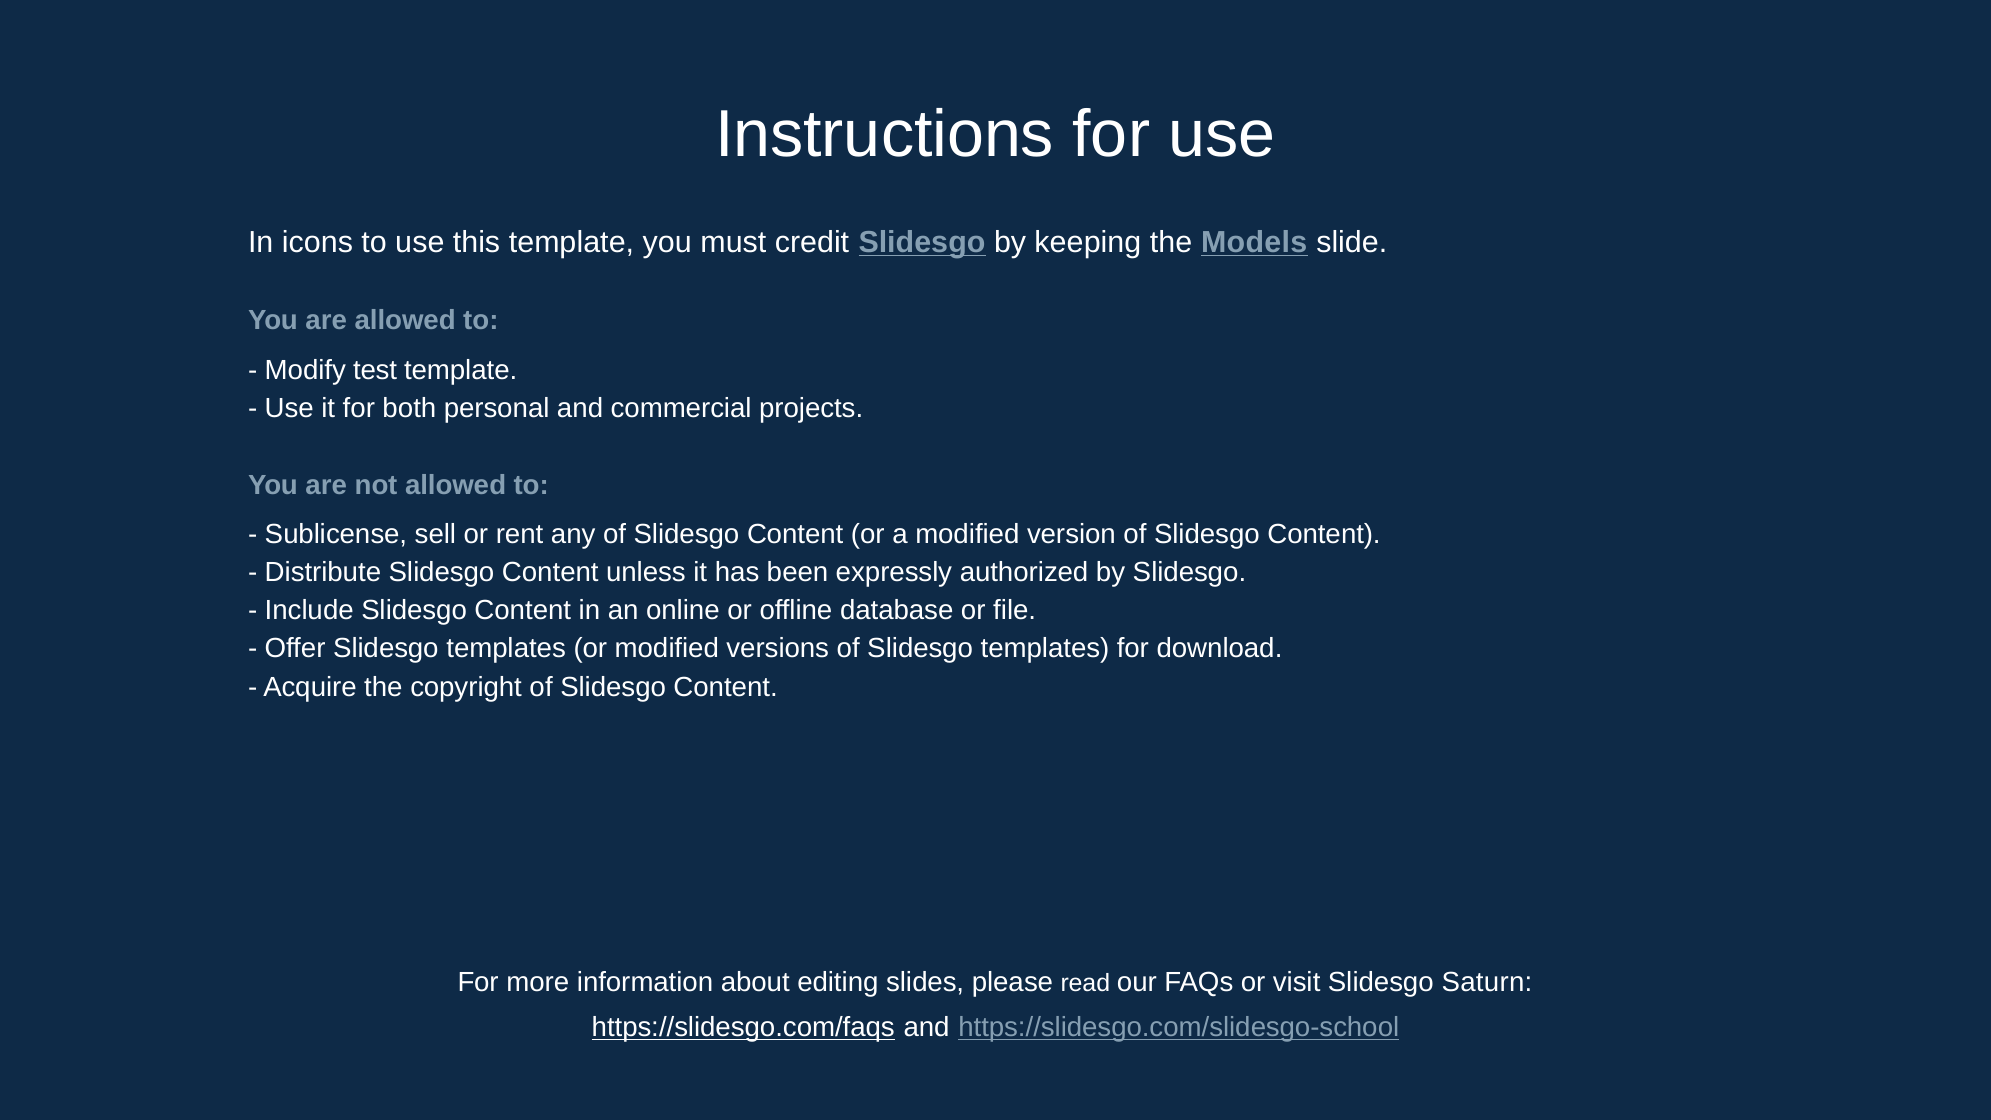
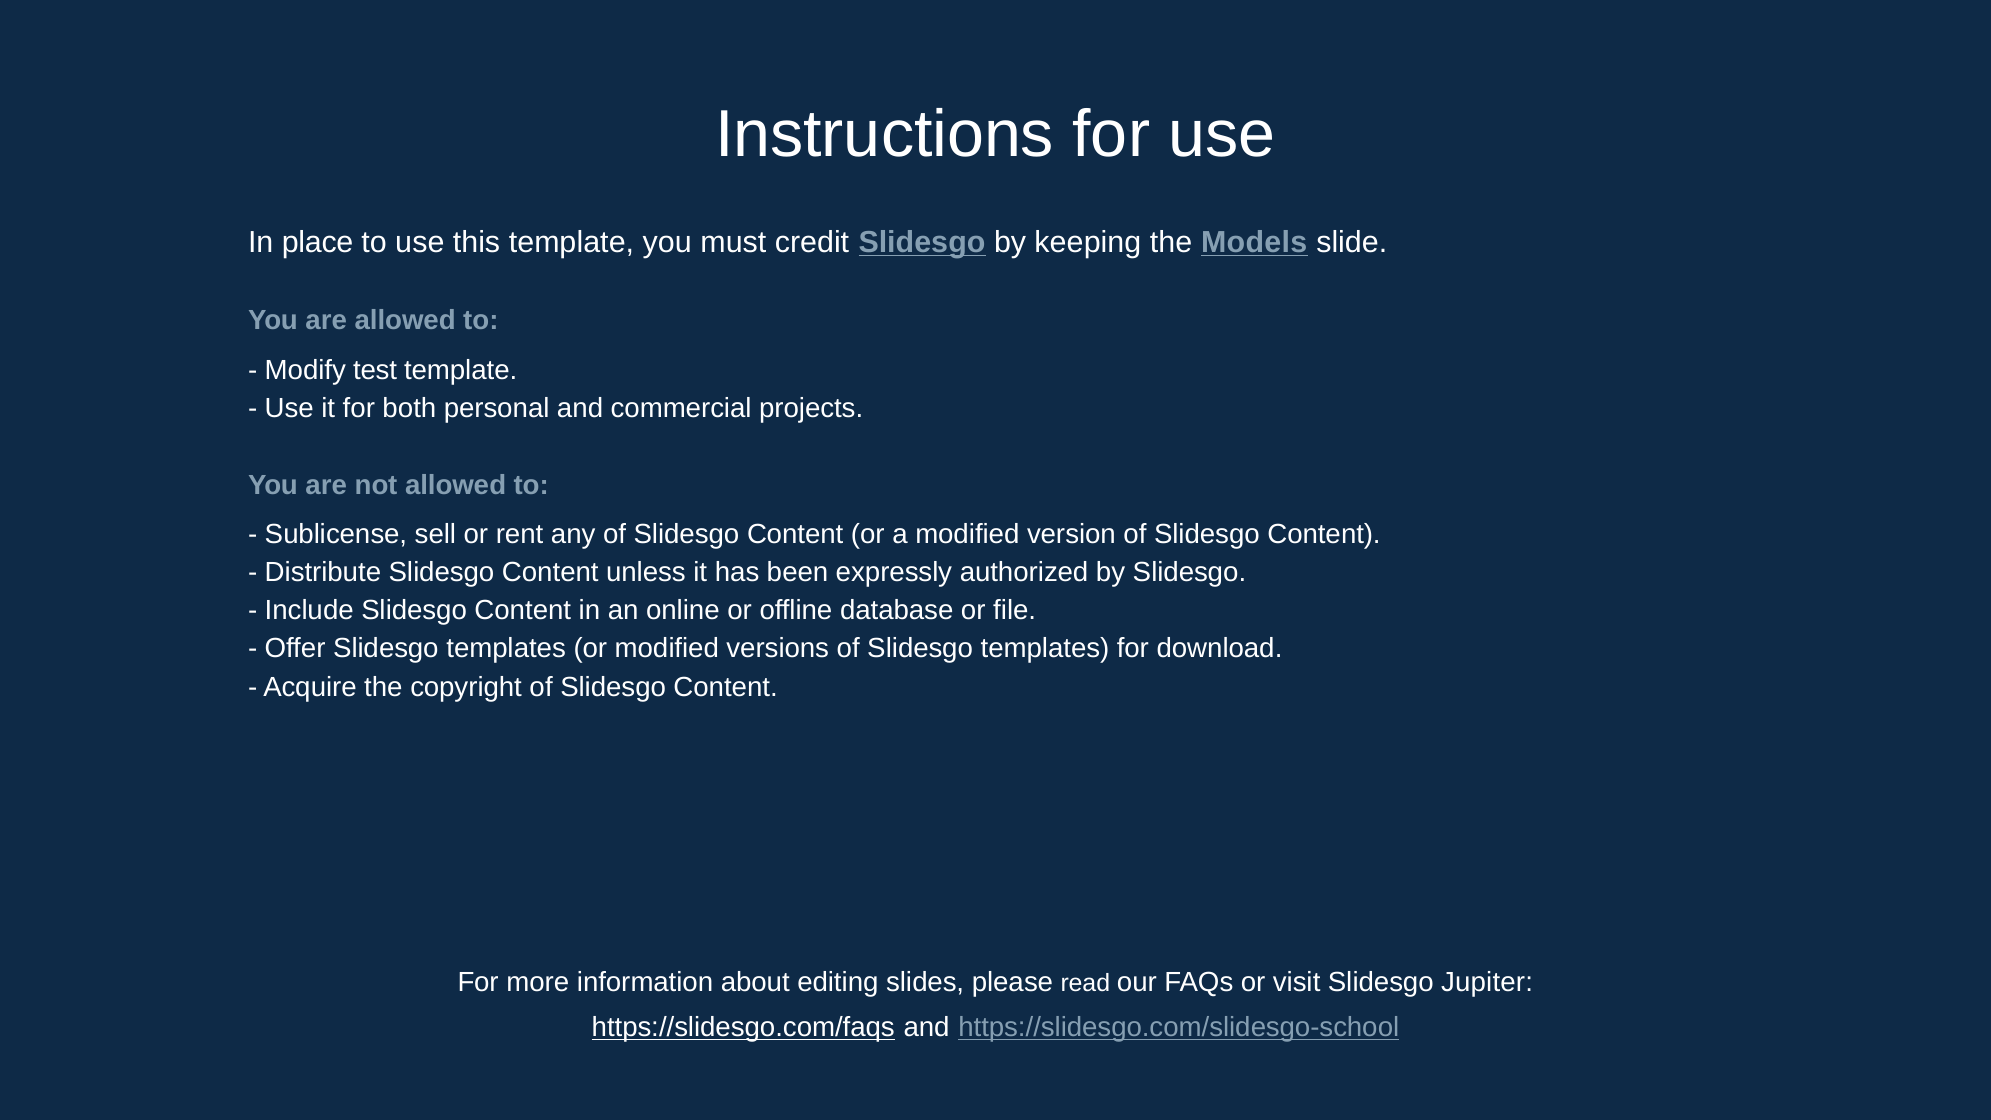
icons: icons -> place (318, 242)
Saturn: Saturn -> Jupiter (1487, 983)
